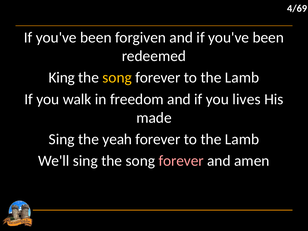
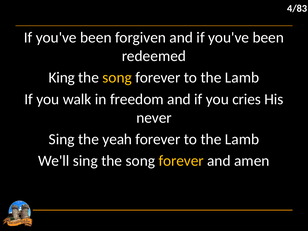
4/69: 4/69 -> 4/83 (297, 8)
lives: lives -> cries (247, 99)
made: made -> never (154, 118)
forever colour: pink -> yellow (181, 161)
